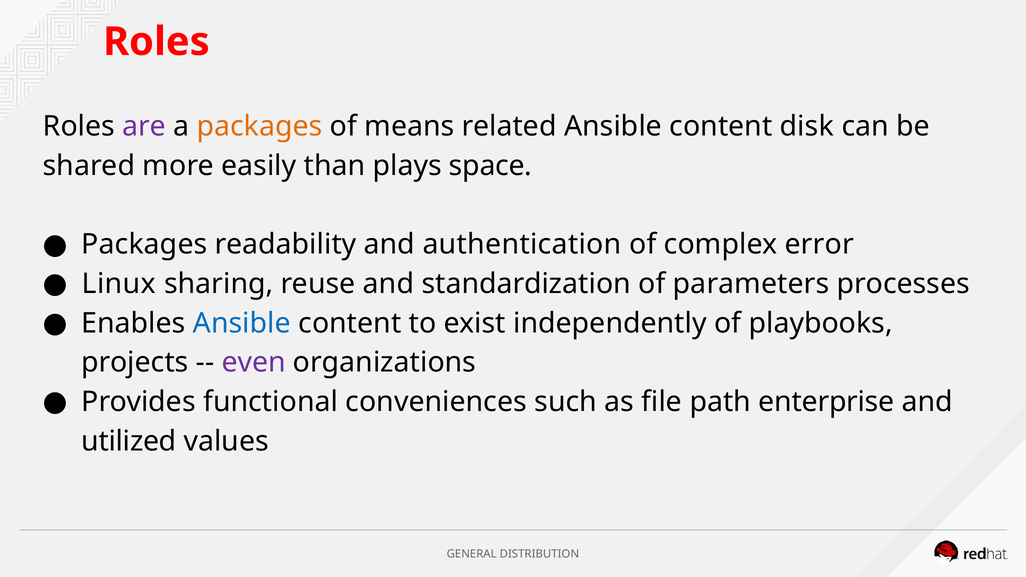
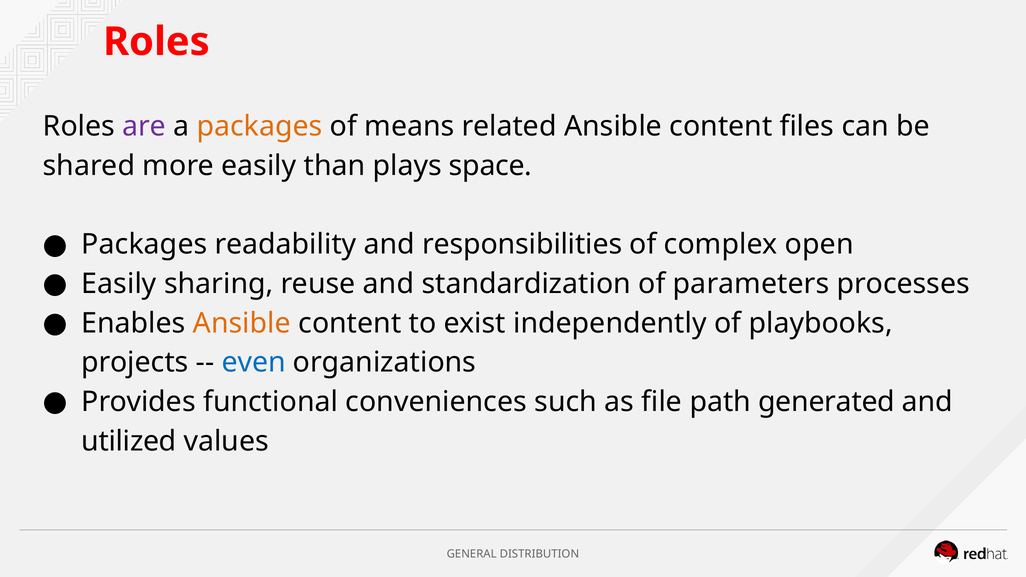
disk: disk -> files (807, 126)
authentication: authentication -> responsibilities (522, 245)
error: error -> open (819, 245)
Linux: Linux -> Easily (119, 284)
Ansible colour: blue -> orange (242, 323)
even colour: purple -> blue (254, 363)
enterprise: enterprise -> generated (826, 402)
